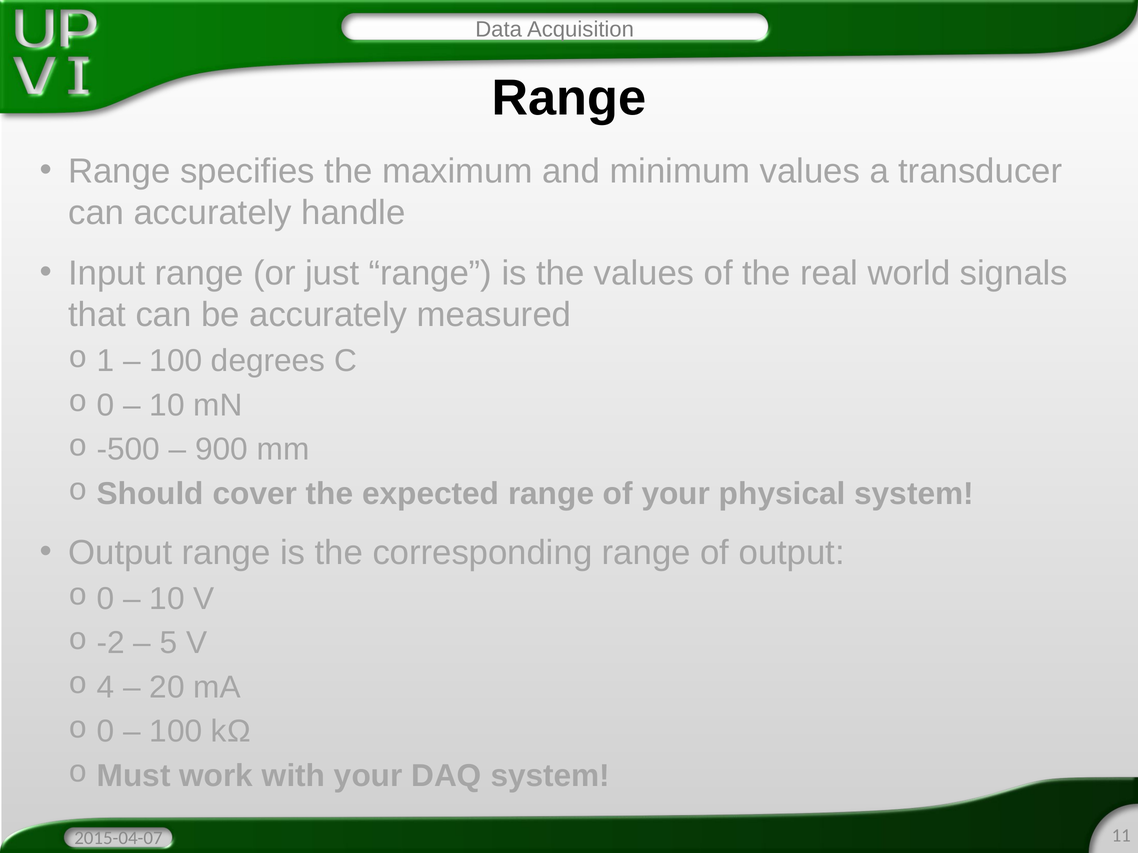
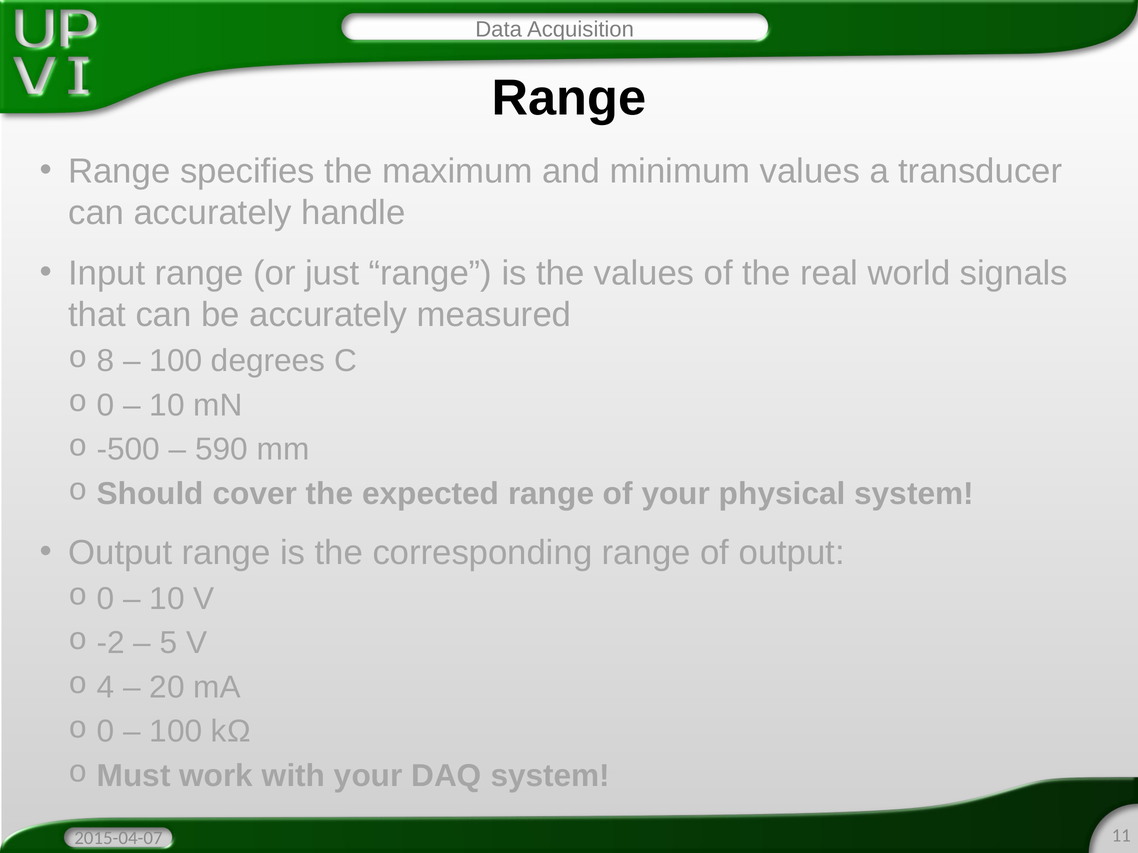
1: 1 -> 8 (106, 361)
900: 900 -> 590 (221, 450)
